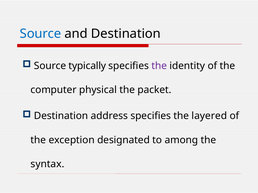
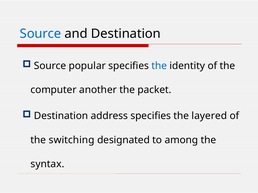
typically: typically -> popular (87, 66)
the colour: purple -> blue (159, 66)
physical: physical -> another (98, 90)
exception: exception -> switching (72, 140)
